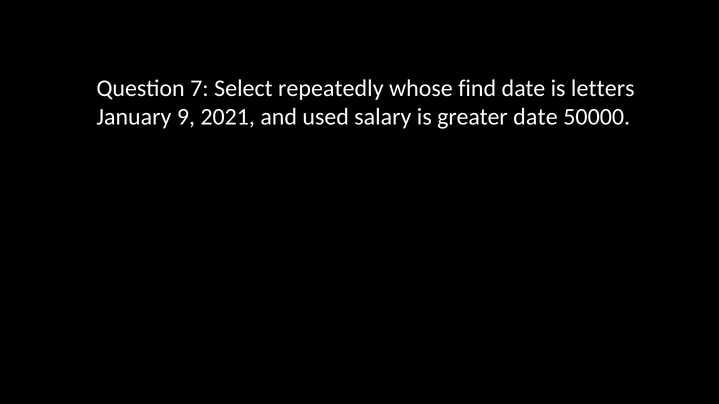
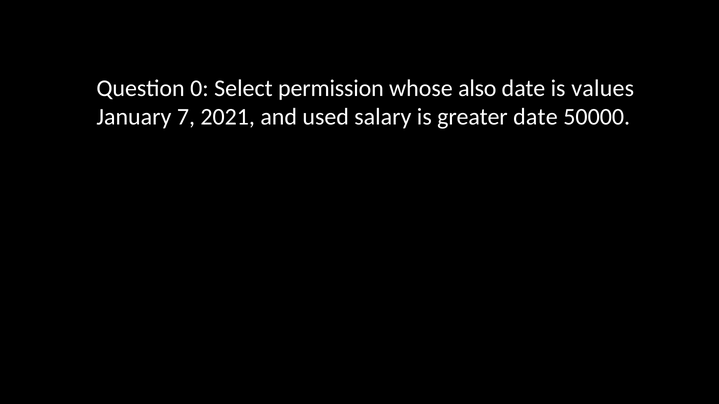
7: 7 -> 0 (199, 88)
repeatedly: repeatedly -> permission (331, 88)
find: find -> also (477, 88)
letters: letters -> values (603, 88)
9: 9 -> 7 (186, 117)
